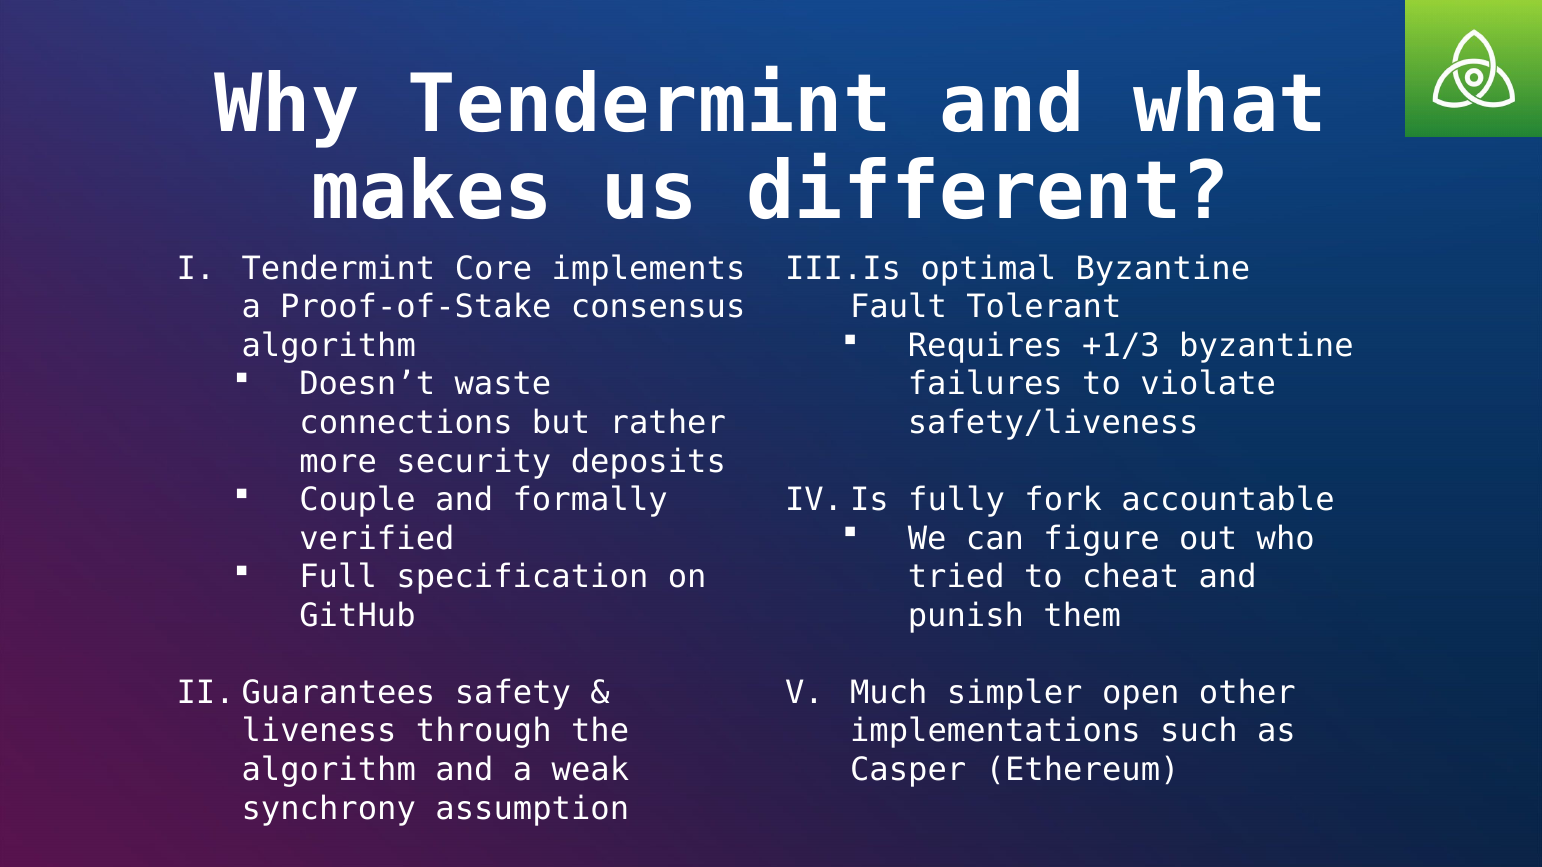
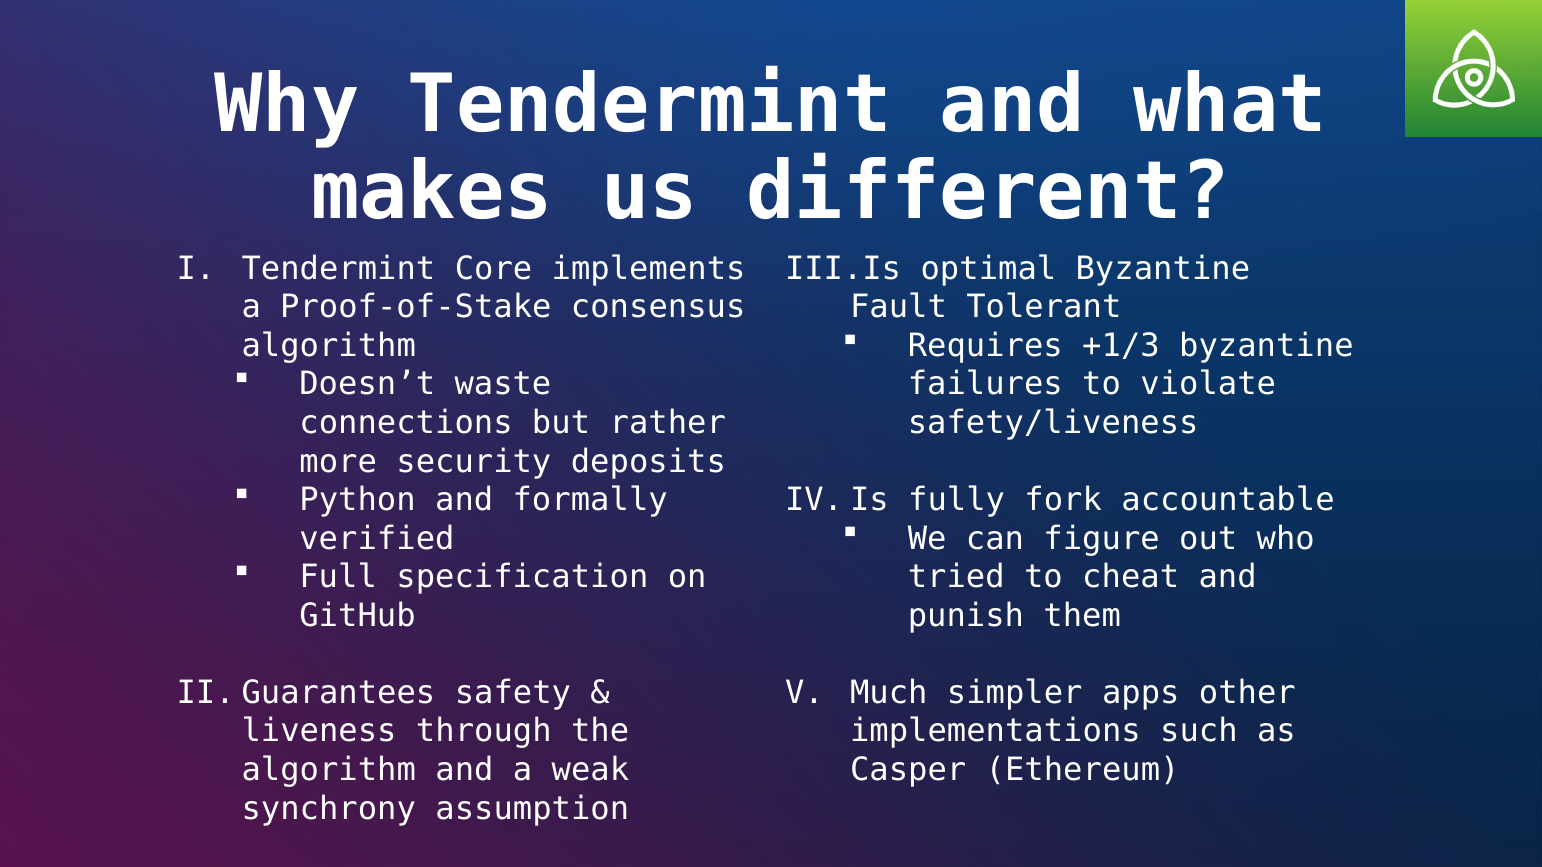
Couple: Couple -> Python (358, 500)
open: open -> apps (1141, 693)
